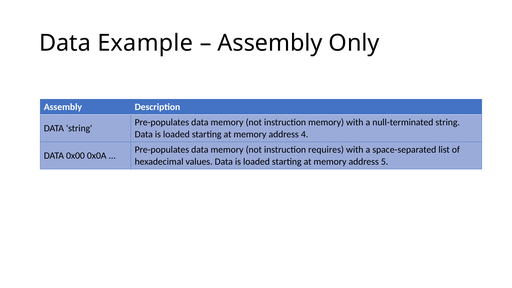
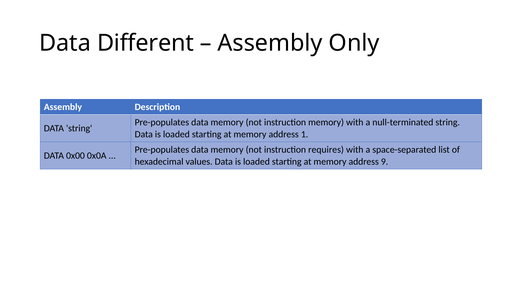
Example: Example -> Different (145, 43)
4: 4 -> 1 (305, 134)
5: 5 -> 9 (385, 161)
